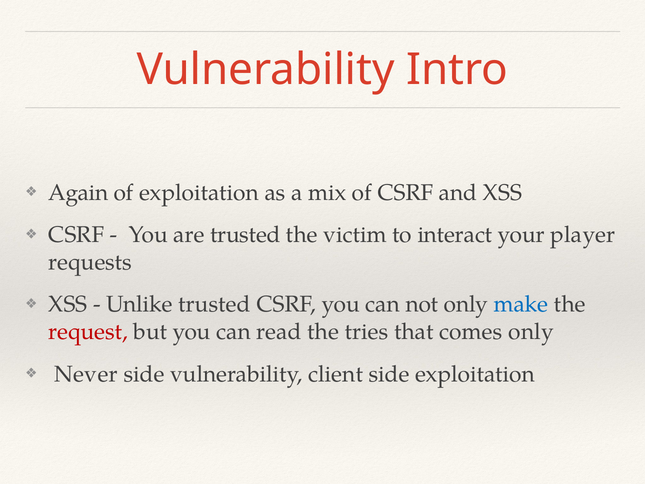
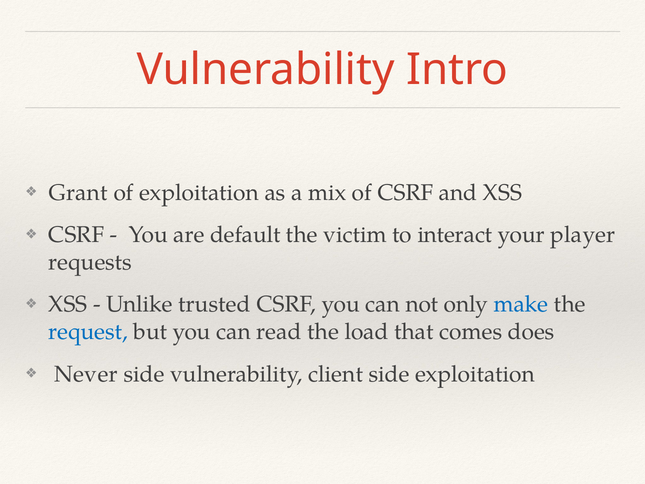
Again: Again -> Grant (78, 192)
are trusted: trusted -> default (245, 235)
request colour: red -> blue (88, 332)
tries: tries -> load (366, 332)
comes only: only -> does (531, 332)
